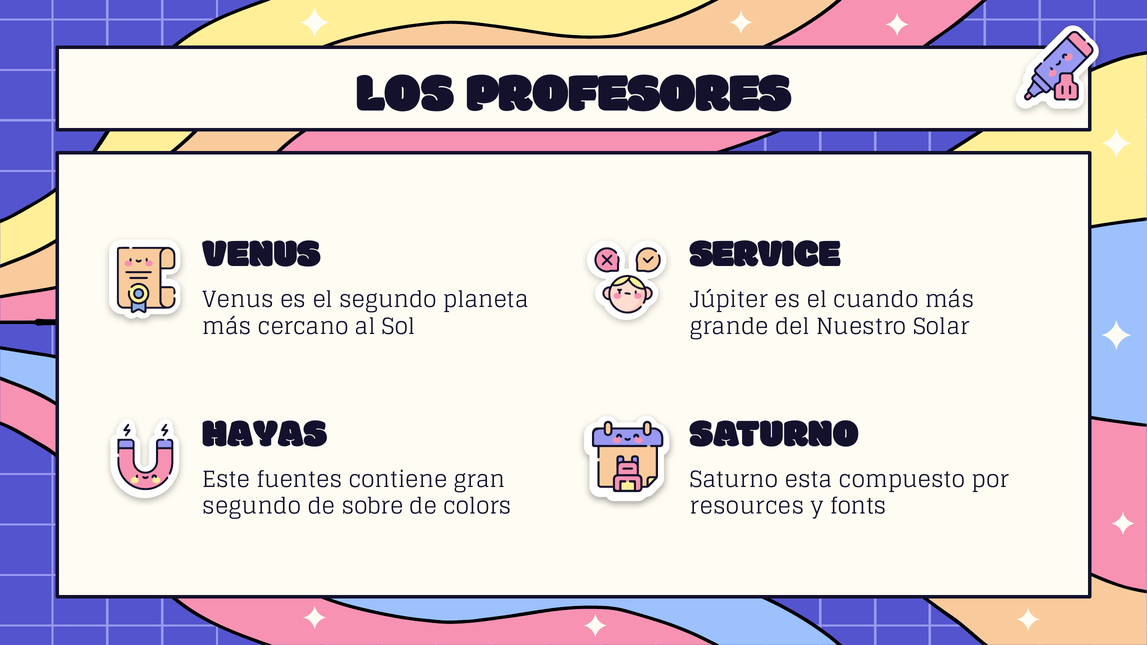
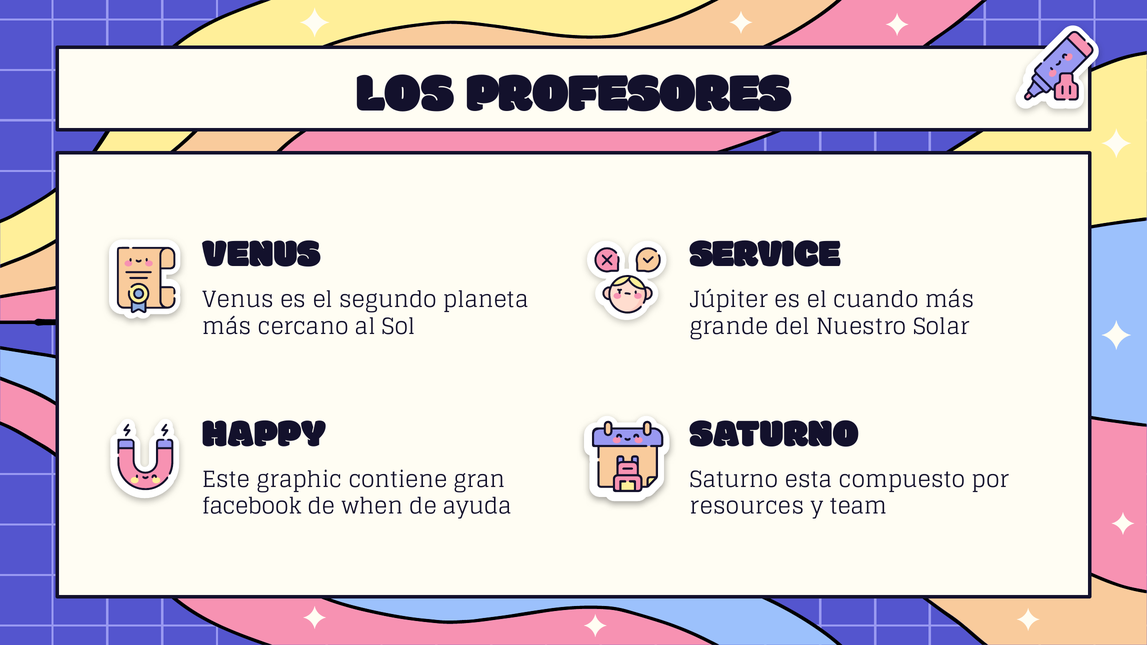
HAYAS: HAYAS -> HAPPY (264, 433)
fuentes: fuentes -> graphic (299, 480)
segundo: segundo -> facebook (252, 507)
sobre: sobre -> when (372, 507)
colors: colors -> ayuda (477, 507)
fonts: fonts -> team (858, 507)
